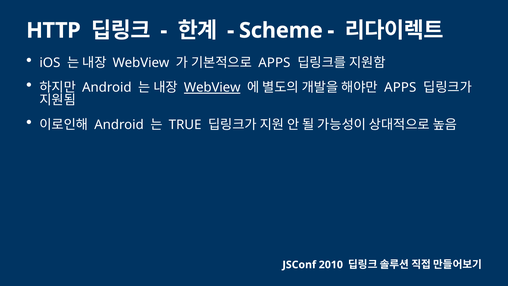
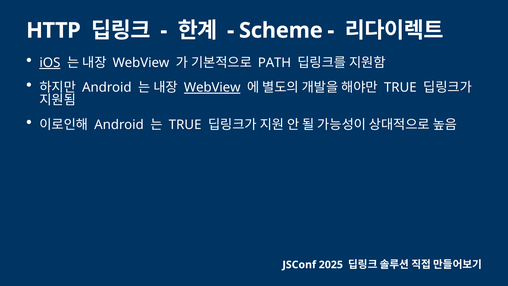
iOS underline: none -> present (50, 63)
APPS: APPS -> PATH (274, 63)
APPS: APPS -> TRUE (400, 87)
2010: 2010 -> 2025 (331, 265)
